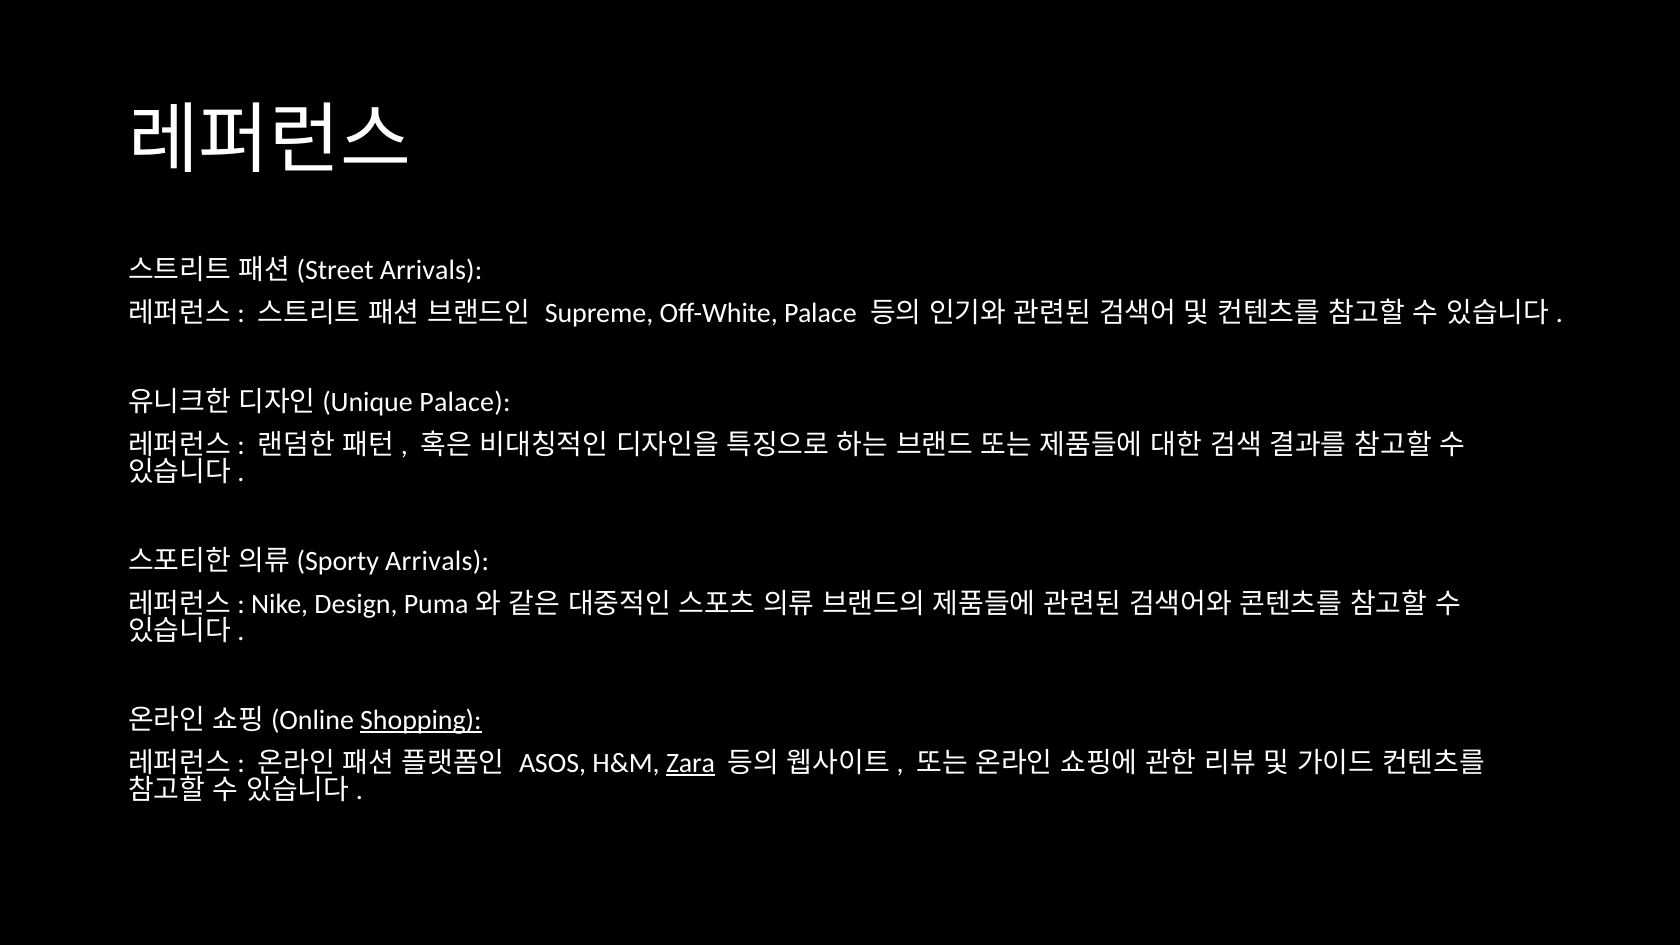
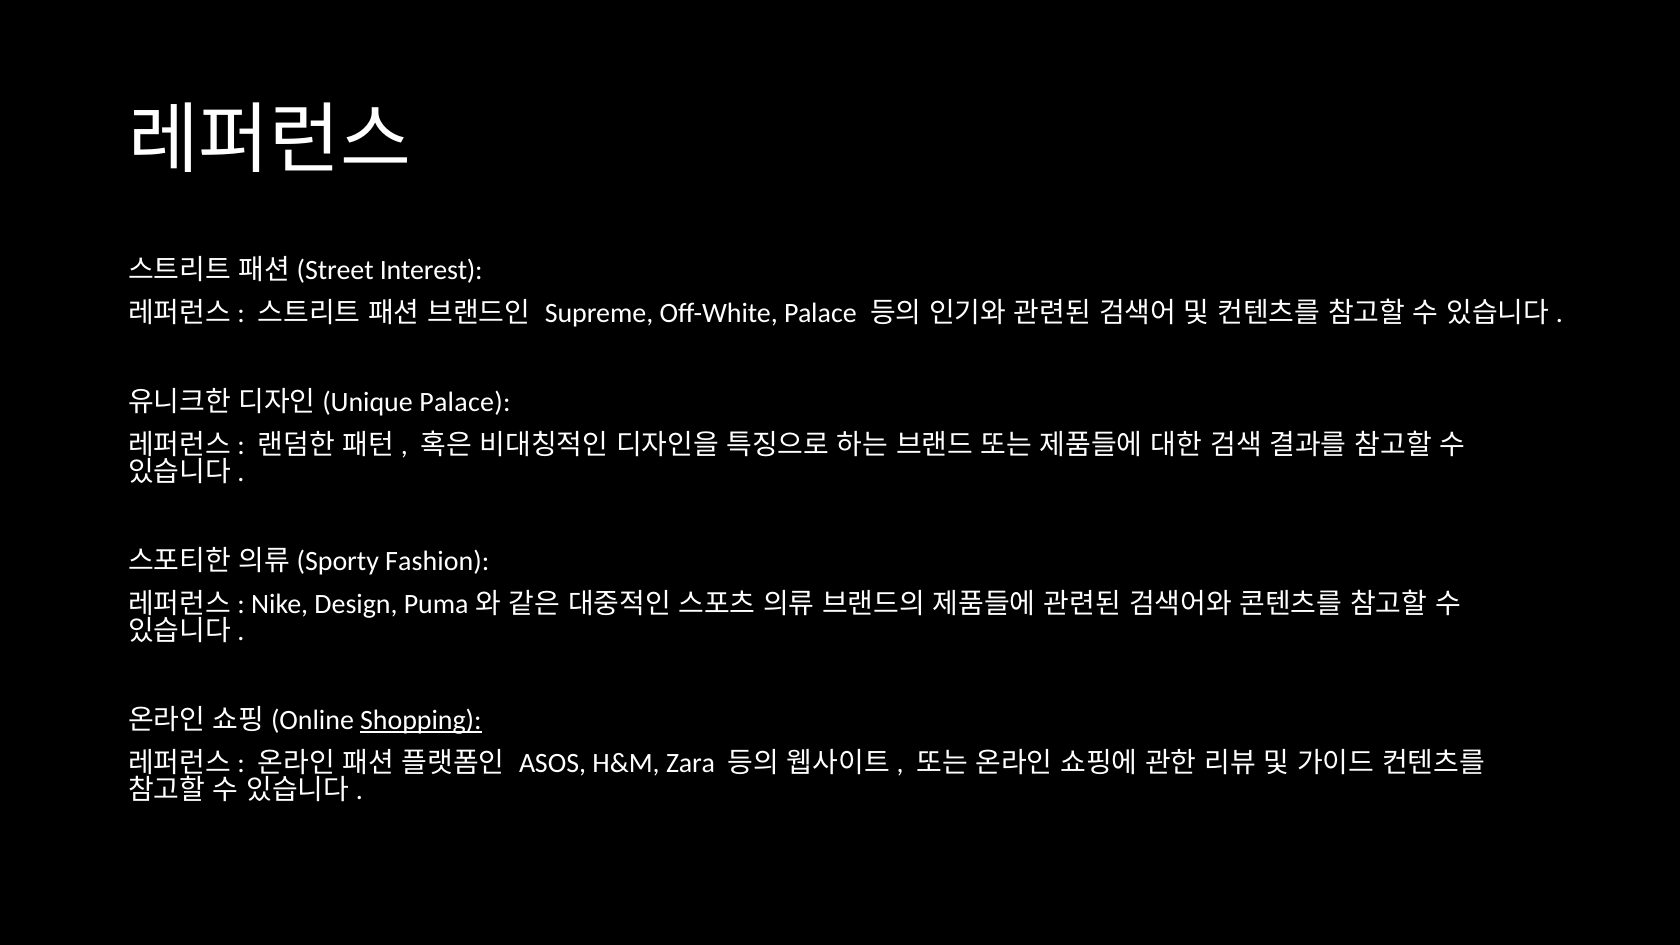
Arrivals: Arrivals -> Interest (431, 270)
Arrivals: Arrivals -> Fashion (437, 561)
Zara underline: present -> none (691, 763)
